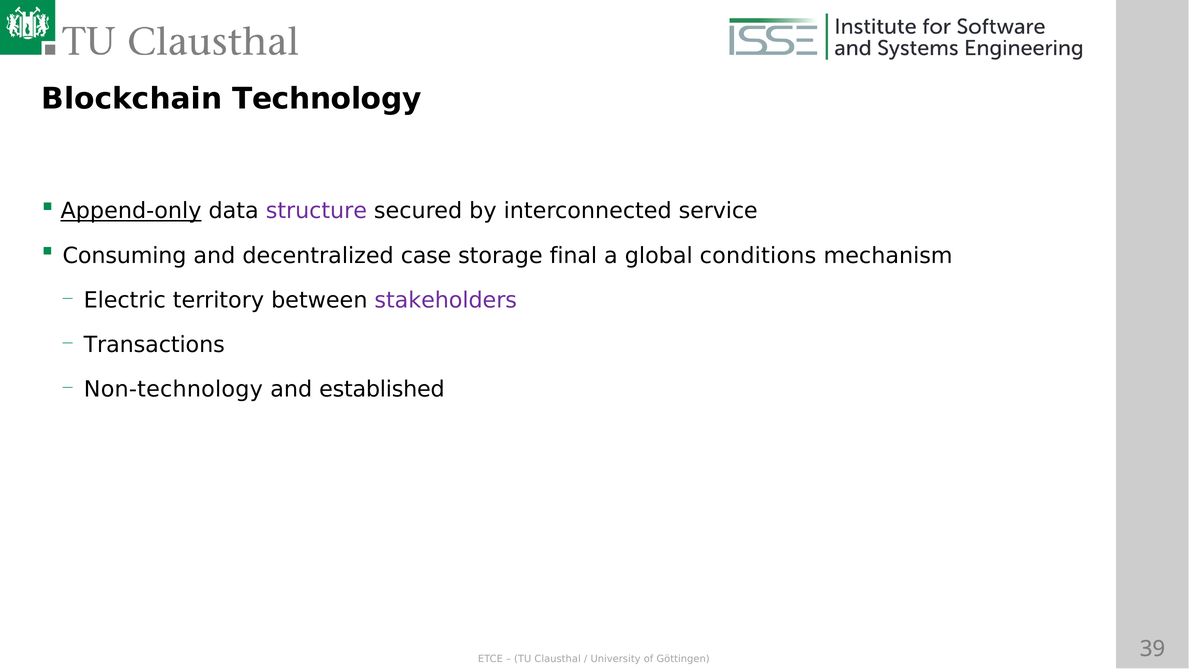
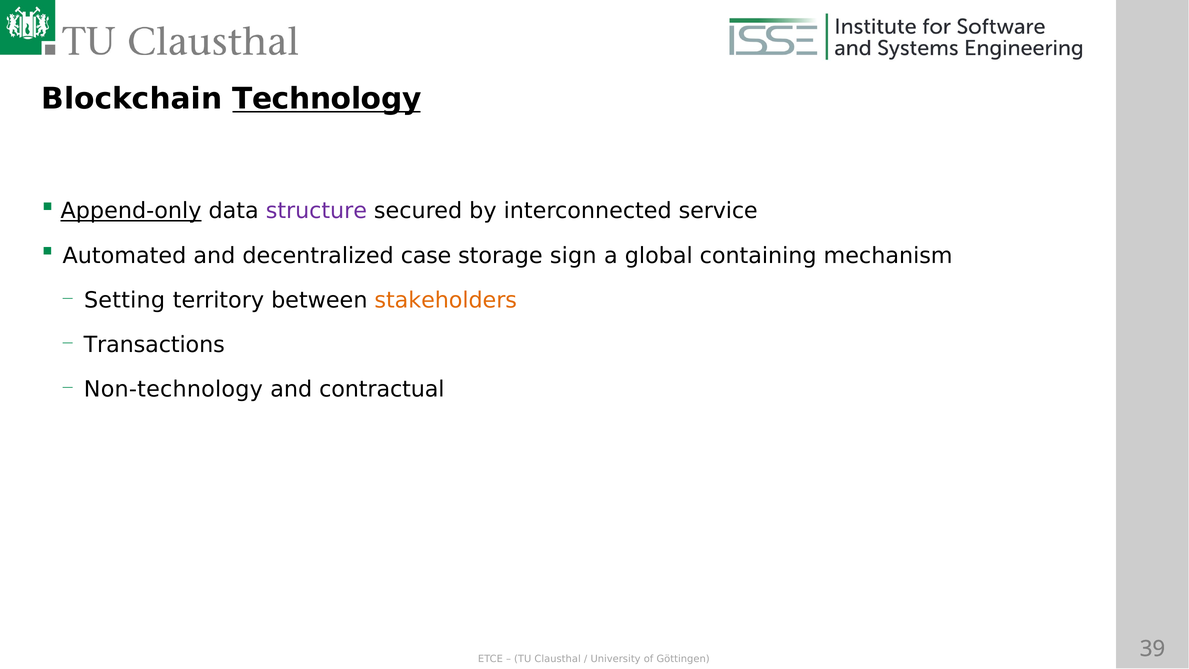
Technology underline: none -> present (327, 99)
Consuming: Consuming -> Automated (124, 256)
final: final -> sign (573, 256)
conditions: conditions -> containing (758, 256)
Electric: Electric -> Setting (125, 300)
stakeholders colour: purple -> orange (446, 300)
established: established -> contractual (382, 389)
